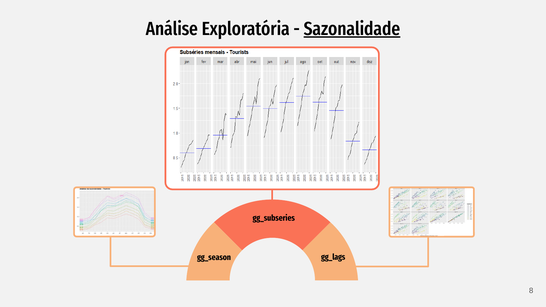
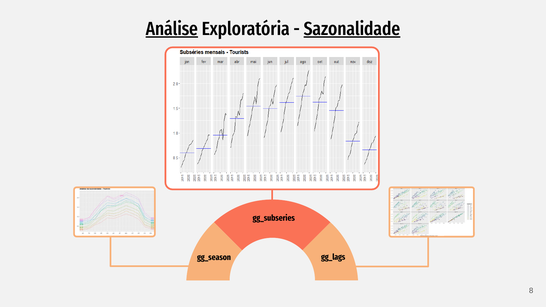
Análise underline: none -> present (172, 29)
